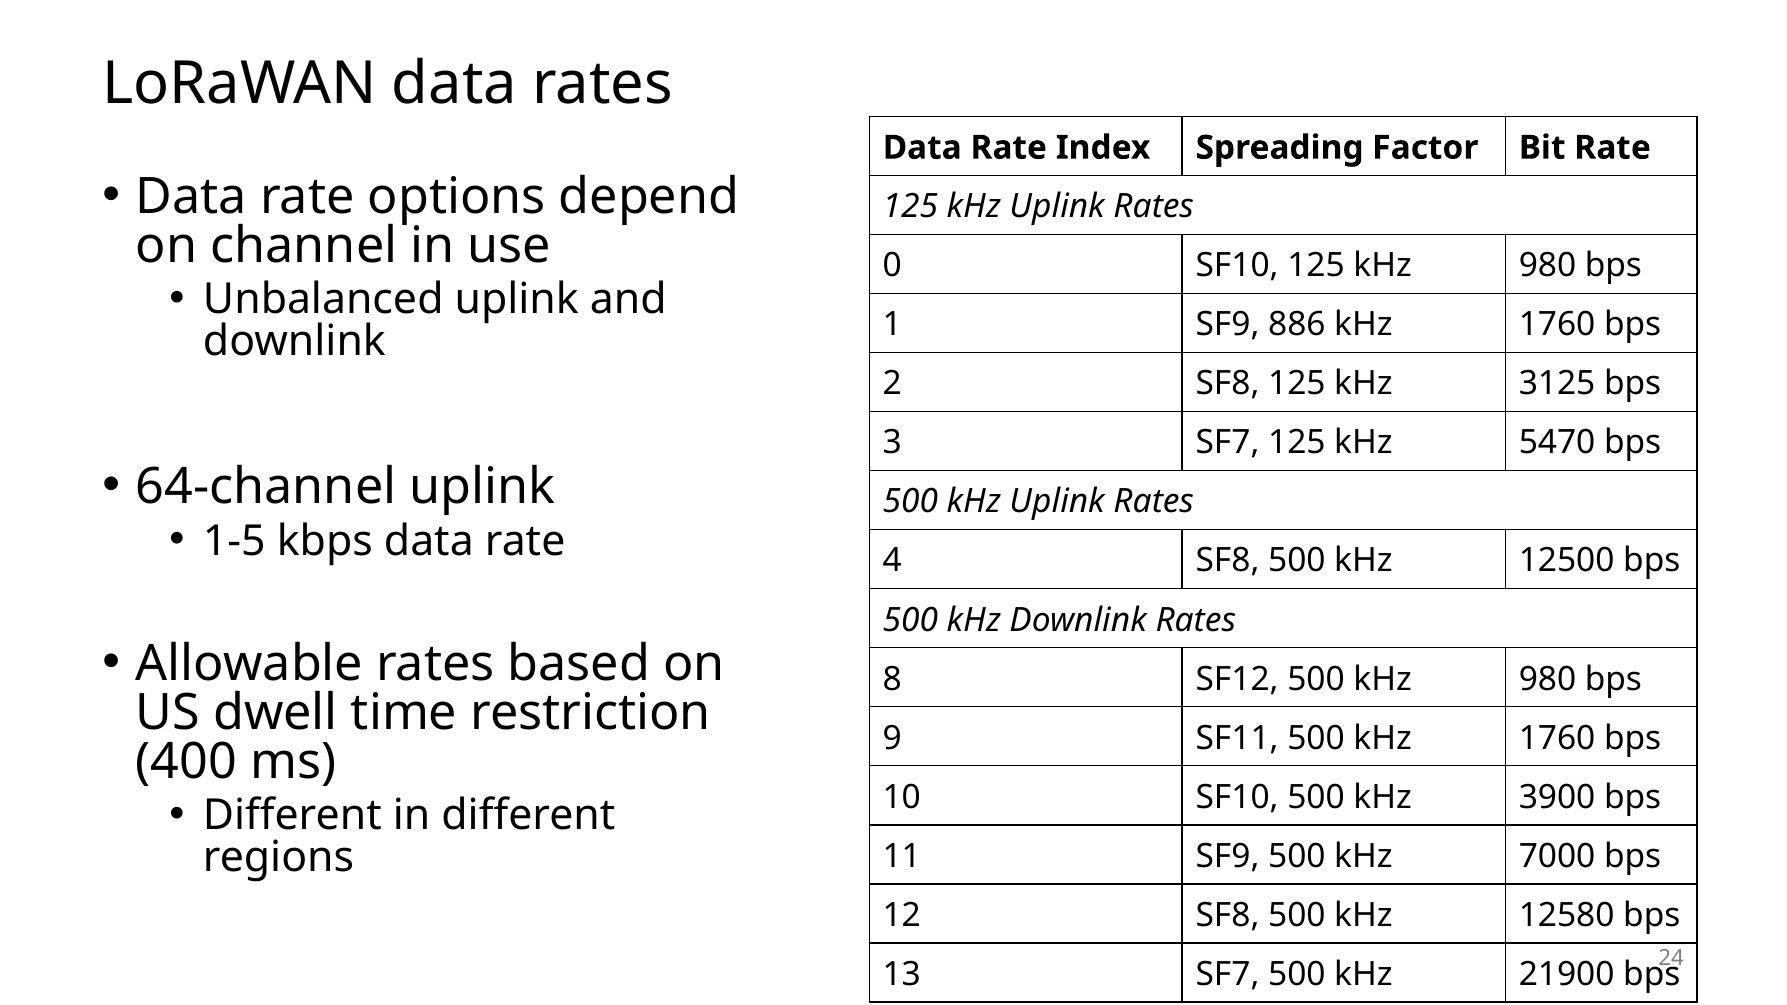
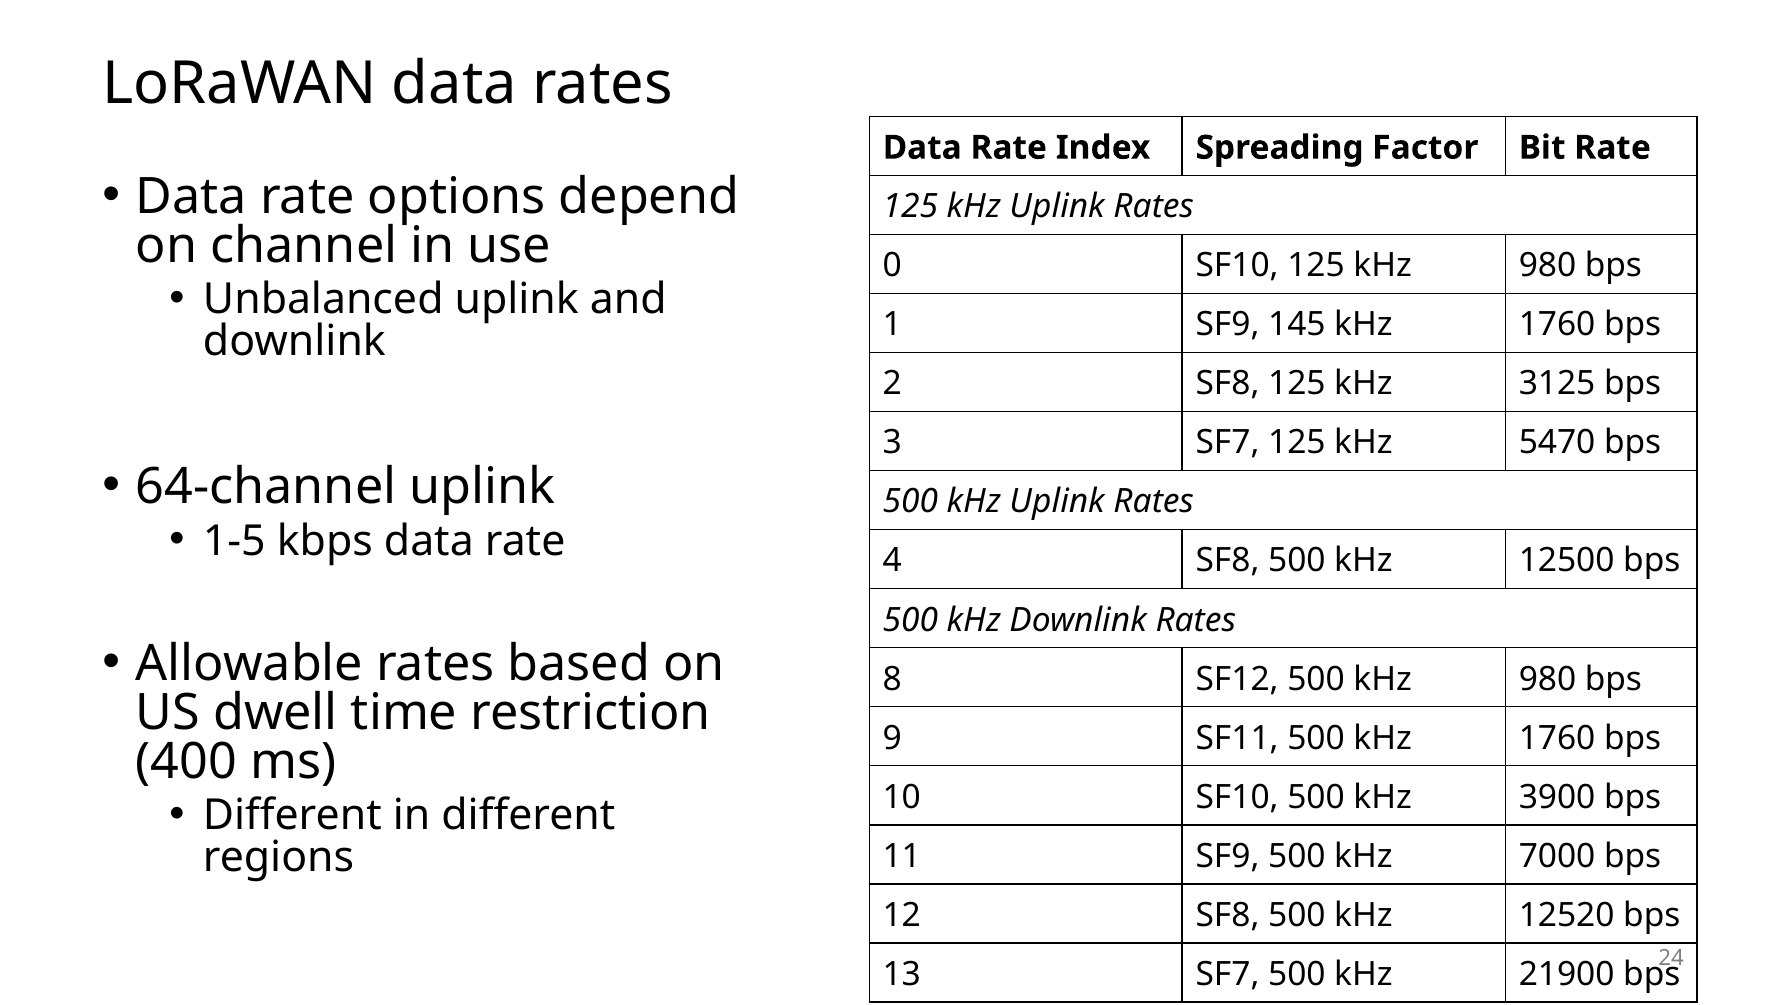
886: 886 -> 145 (1297, 325)
12580: 12580 -> 12520 (1567, 915)
